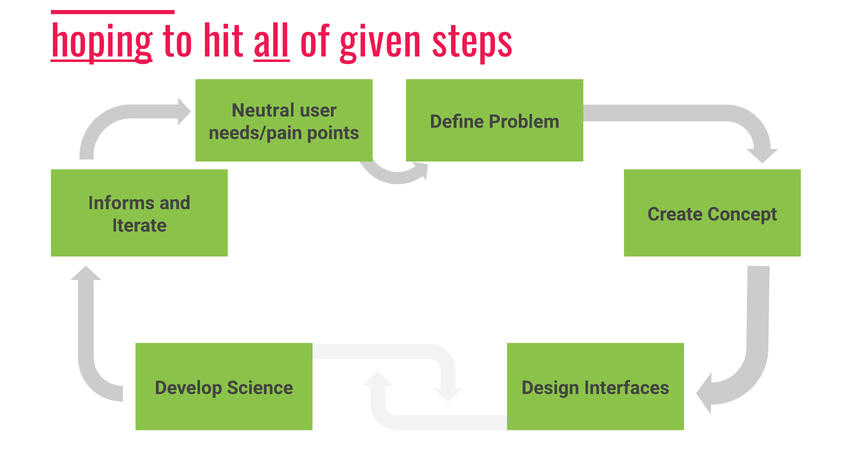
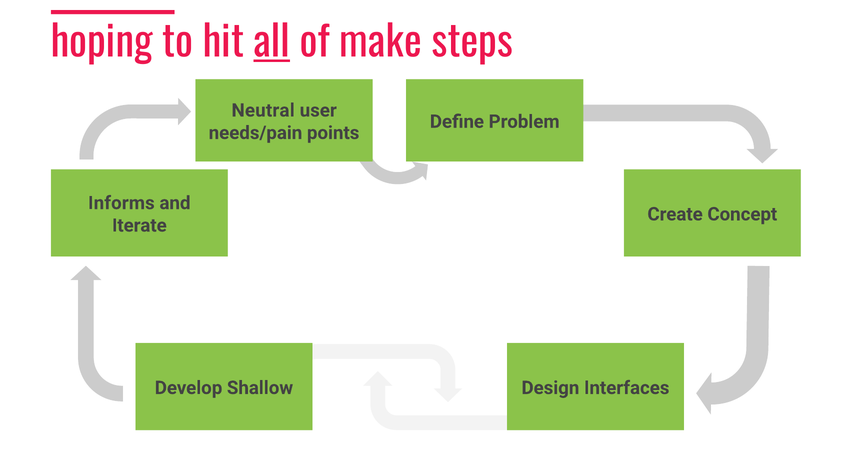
hoping underline: present -> none (102, 43)
given: given -> make (381, 43)
Science: Science -> Shallow (260, 388)
